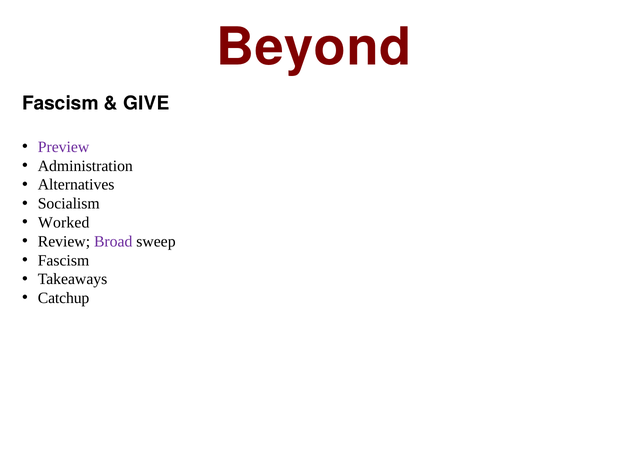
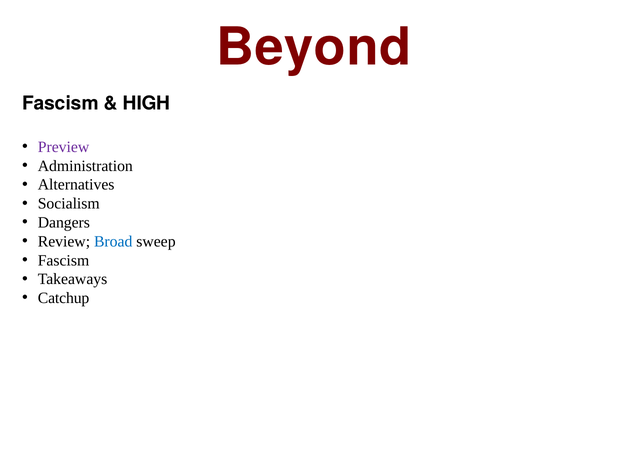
GIVE: GIVE -> HIGH (147, 103)
Worked: Worked -> Dangers (64, 222)
Broad colour: purple -> blue (113, 241)
